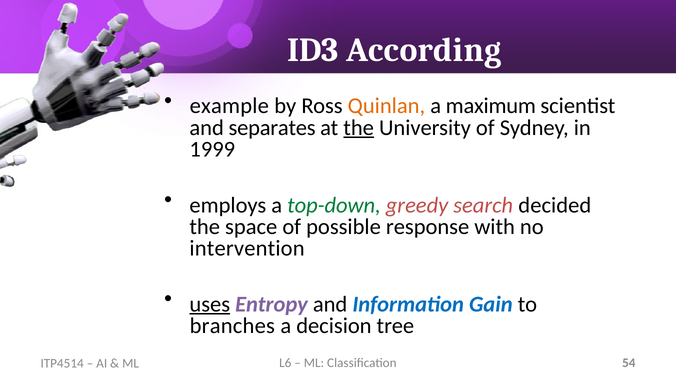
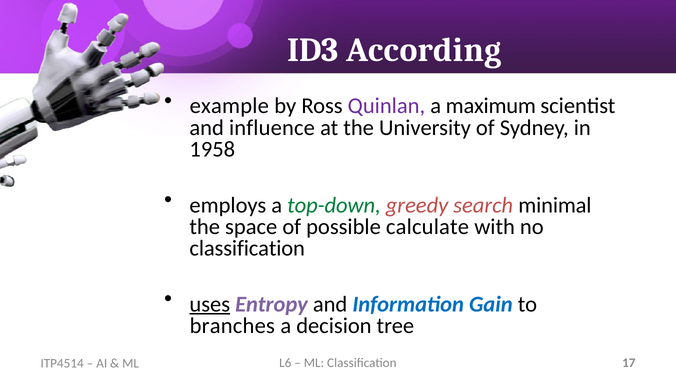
Quinlan colour: orange -> purple (386, 106)
separates: separates -> influence (272, 128)
the underline: present -> none (359, 128)
1999: 1999 -> 1958 (212, 149)
decided: decided -> minimal (555, 205)
response: response -> calculate (427, 227)
intervention: intervention -> classification (247, 249)
54: 54 -> 17 (629, 363)
